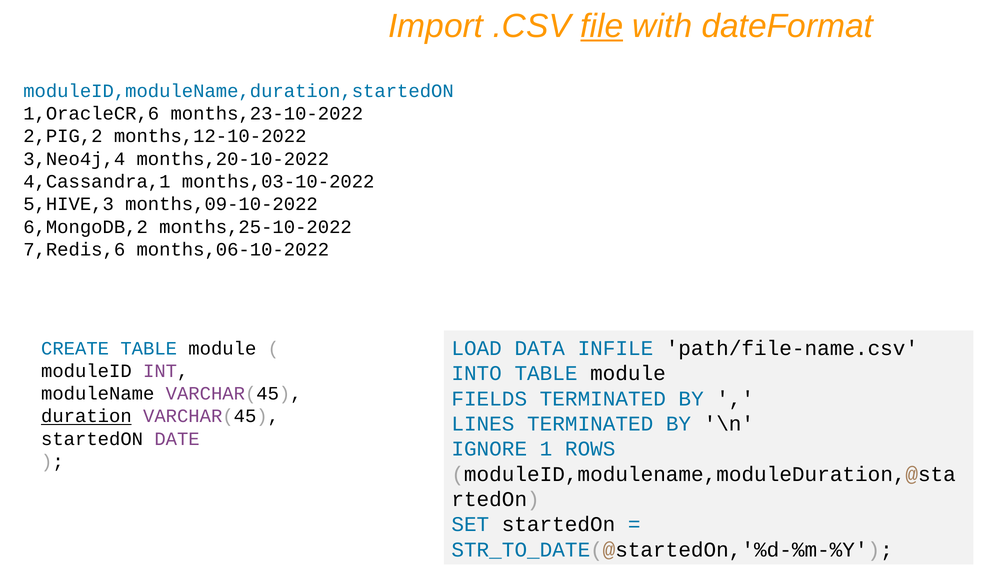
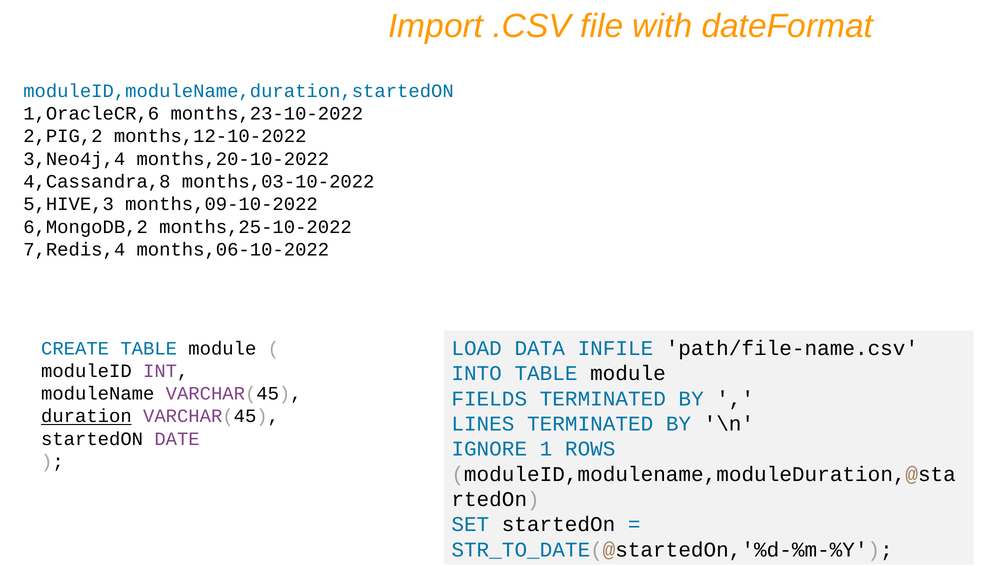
file underline: present -> none (602, 26)
4,Cassandra,1: 4,Cassandra,1 -> 4,Cassandra,8 (97, 182)
7,Redis,6: 7,Redis,6 -> 7,Redis,4 (74, 250)
